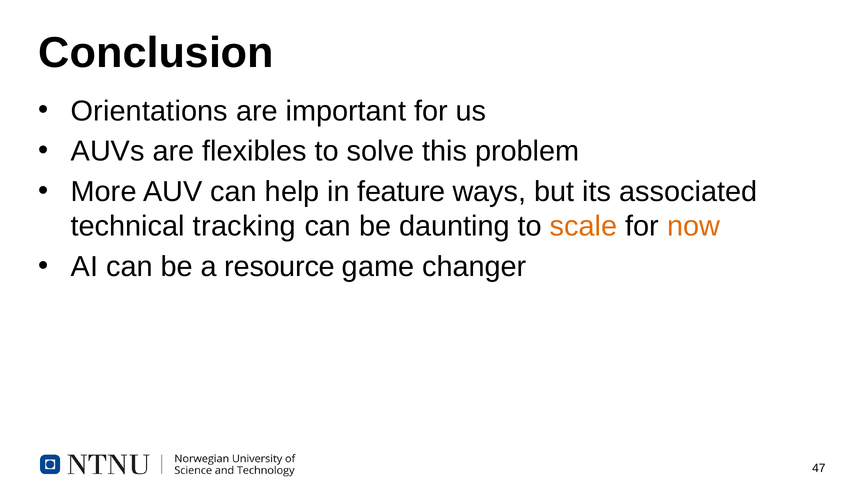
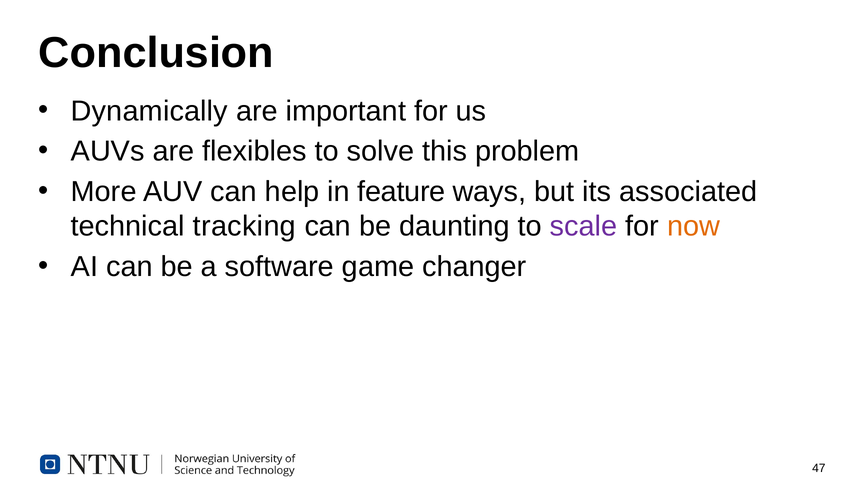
Orientations: Orientations -> Dynamically (149, 111)
scale colour: orange -> purple (584, 226)
resource: resource -> software (279, 267)
